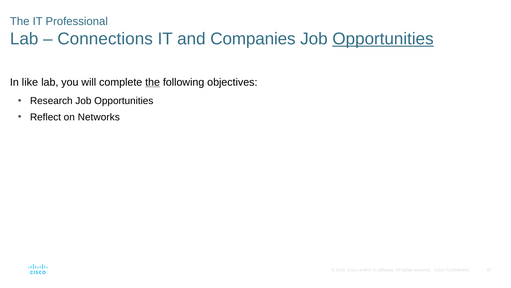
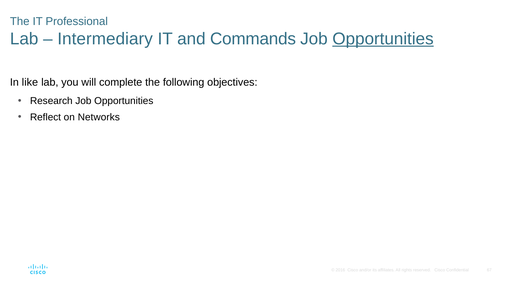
Connections: Connections -> Intermediary (105, 39)
Companies: Companies -> Commands (253, 39)
the underline: present -> none (153, 82)
